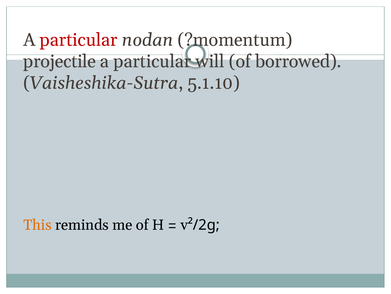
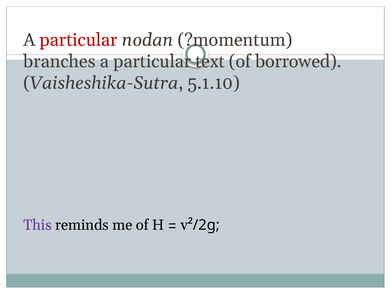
projectile: projectile -> branches (60, 61)
will: will -> text (210, 61)
This colour: orange -> purple (38, 225)
